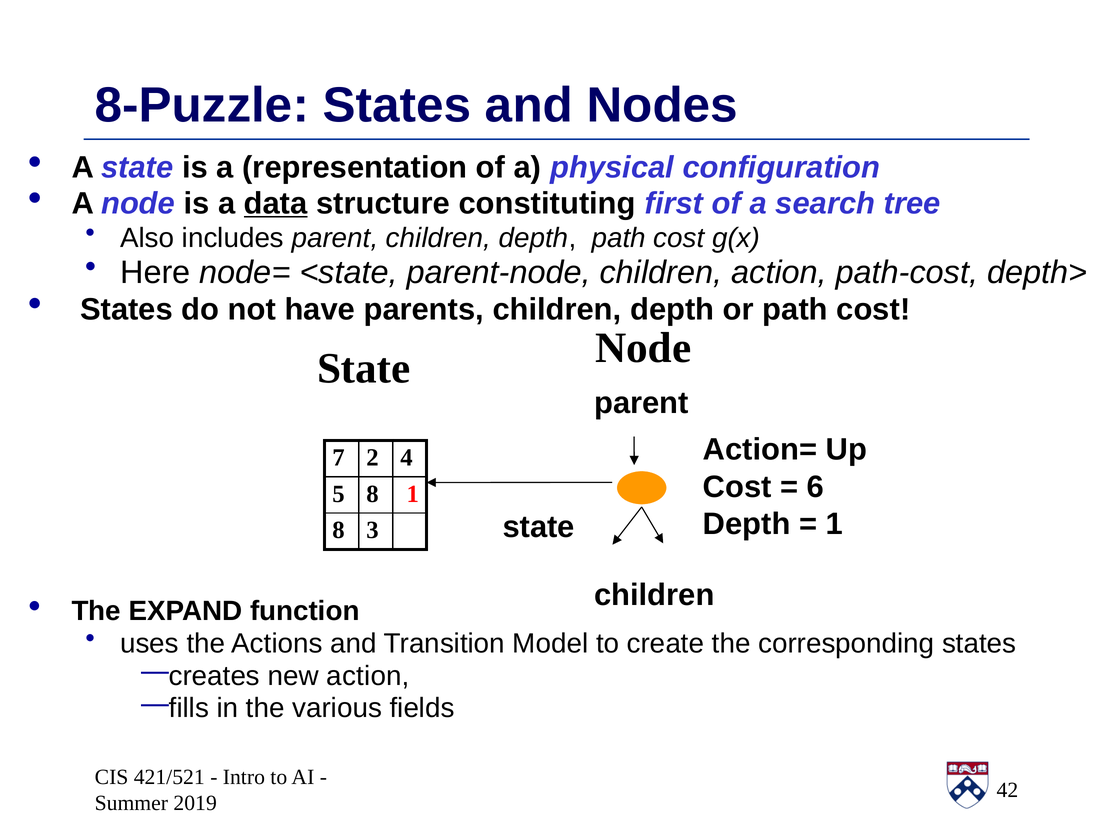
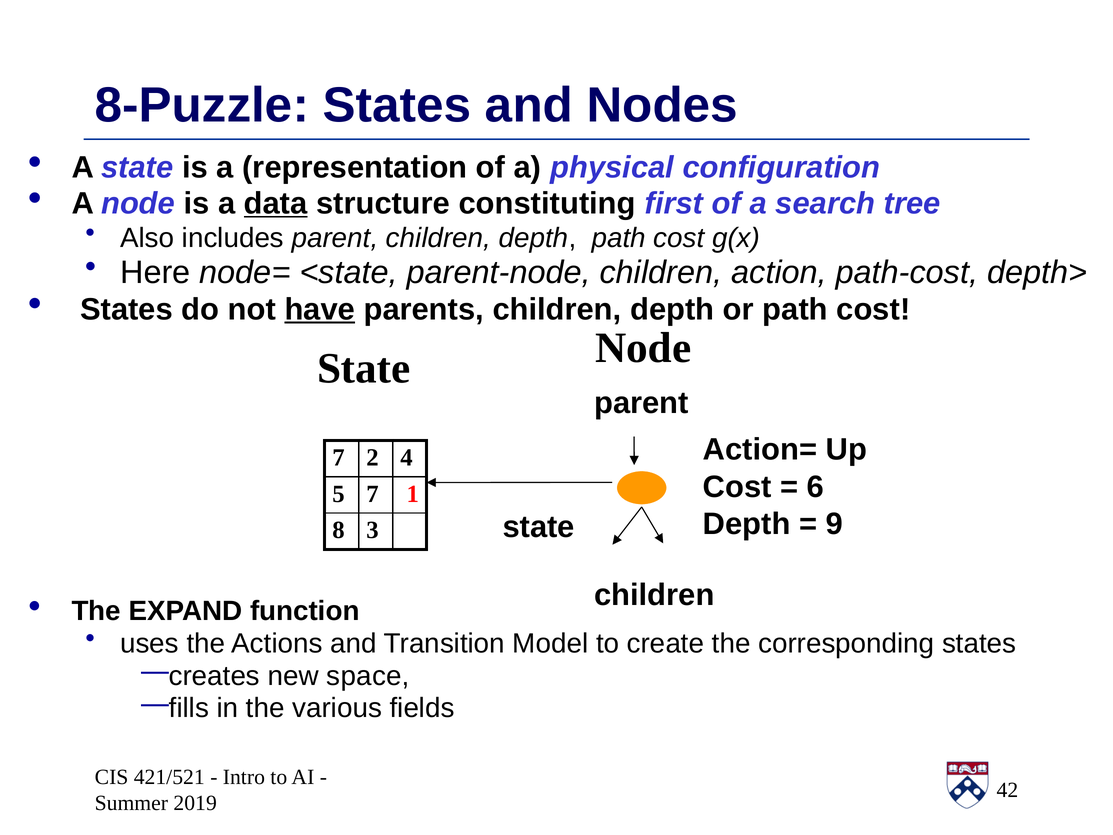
have underline: none -> present (320, 309)
5 8: 8 -> 7 (373, 494)
1: 1 -> 9 (834, 524)
new action: action -> space (368, 676)
